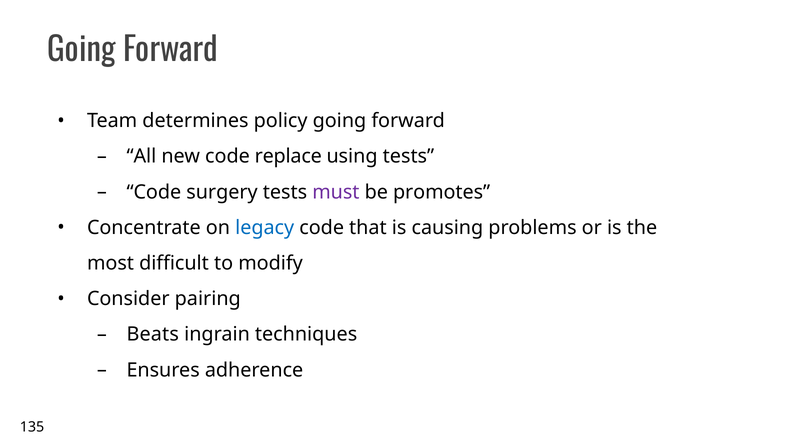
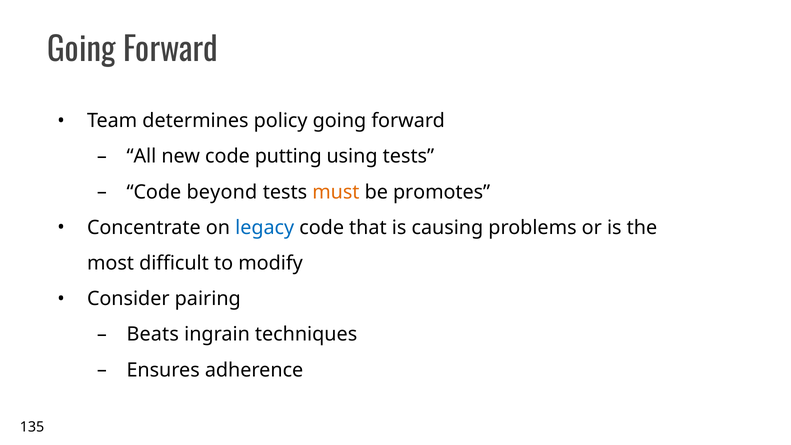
replace: replace -> putting (288, 156)
surgery: surgery -> beyond (222, 192)
must colour: purple -> orange (336, 192)
